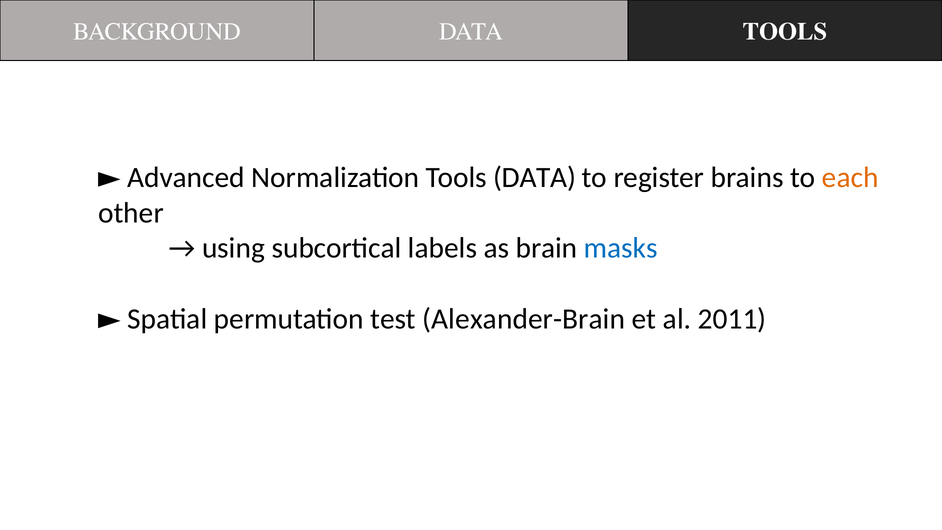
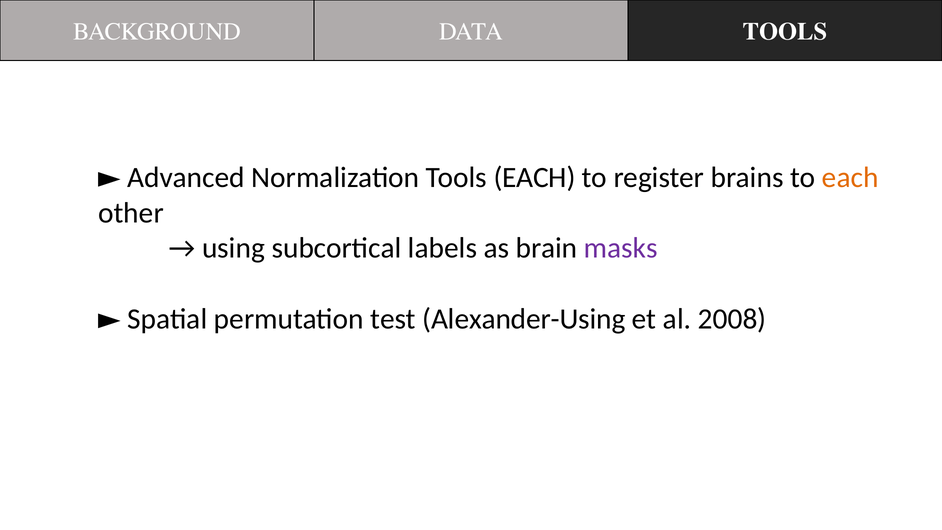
Tools DATA: DATA -> EACH (535, 178)
masks colour: blue -> purple (621, 248)
Alexander-Brain: Alexander-Brain -> Alexander-Using (524, 319)
2011: 2011 -> 2008 (732, 319)
